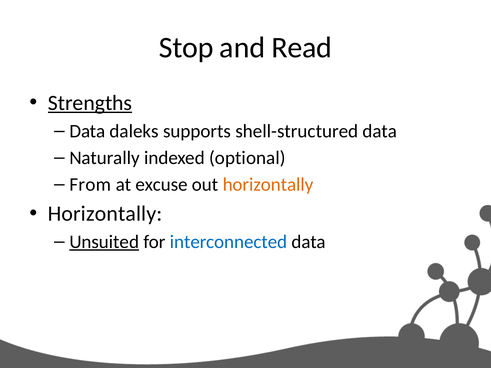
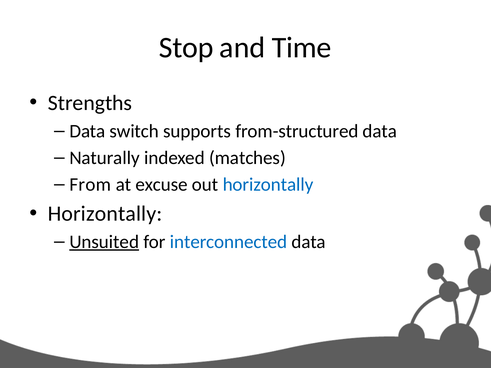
Read: Read -> Time (302, 48)
Strengths underline: present -> none (90, 103)
daleks: daleks -> switch (134, 131)
shell-structured: shell-structured -> from-structured (297, 131)
optional: optional -> matches (247, 158)
horizontally colour: orange -> blue (268, 185)
